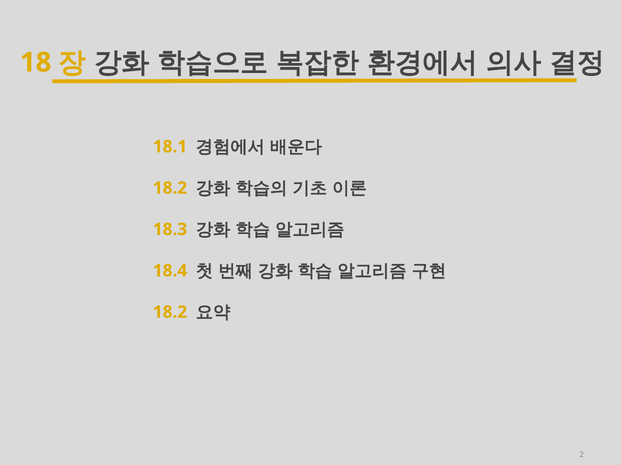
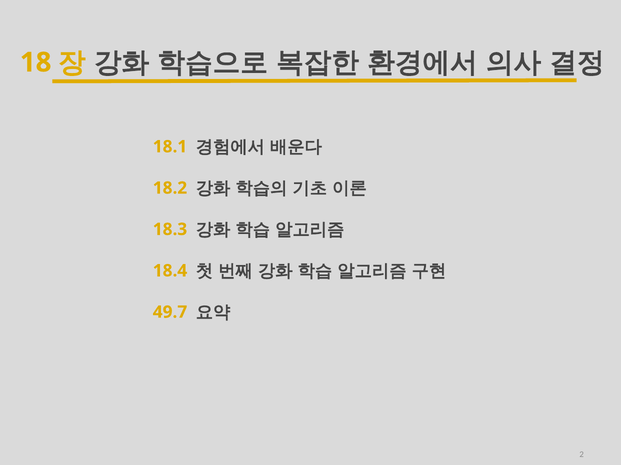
18.2: 18.2 -> 49.7 (170, 313)
